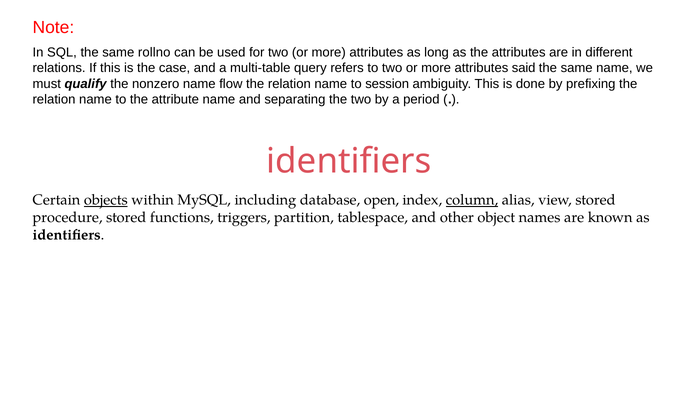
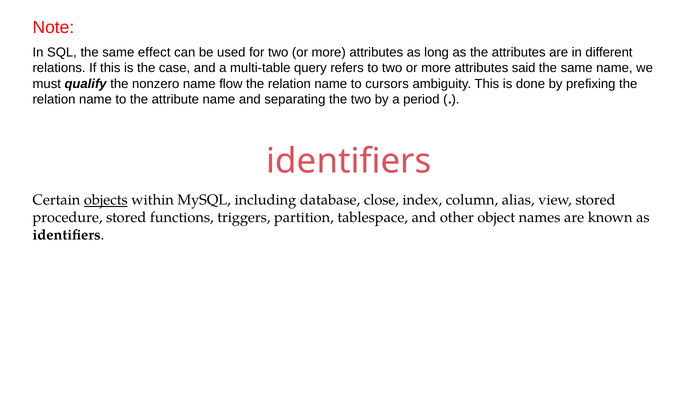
rollno: rollno -> effect (154, 52)
session: session -> cursors (387, 84)
open: open -> close (381, 200)
column underline: present -> none (472, 200)
